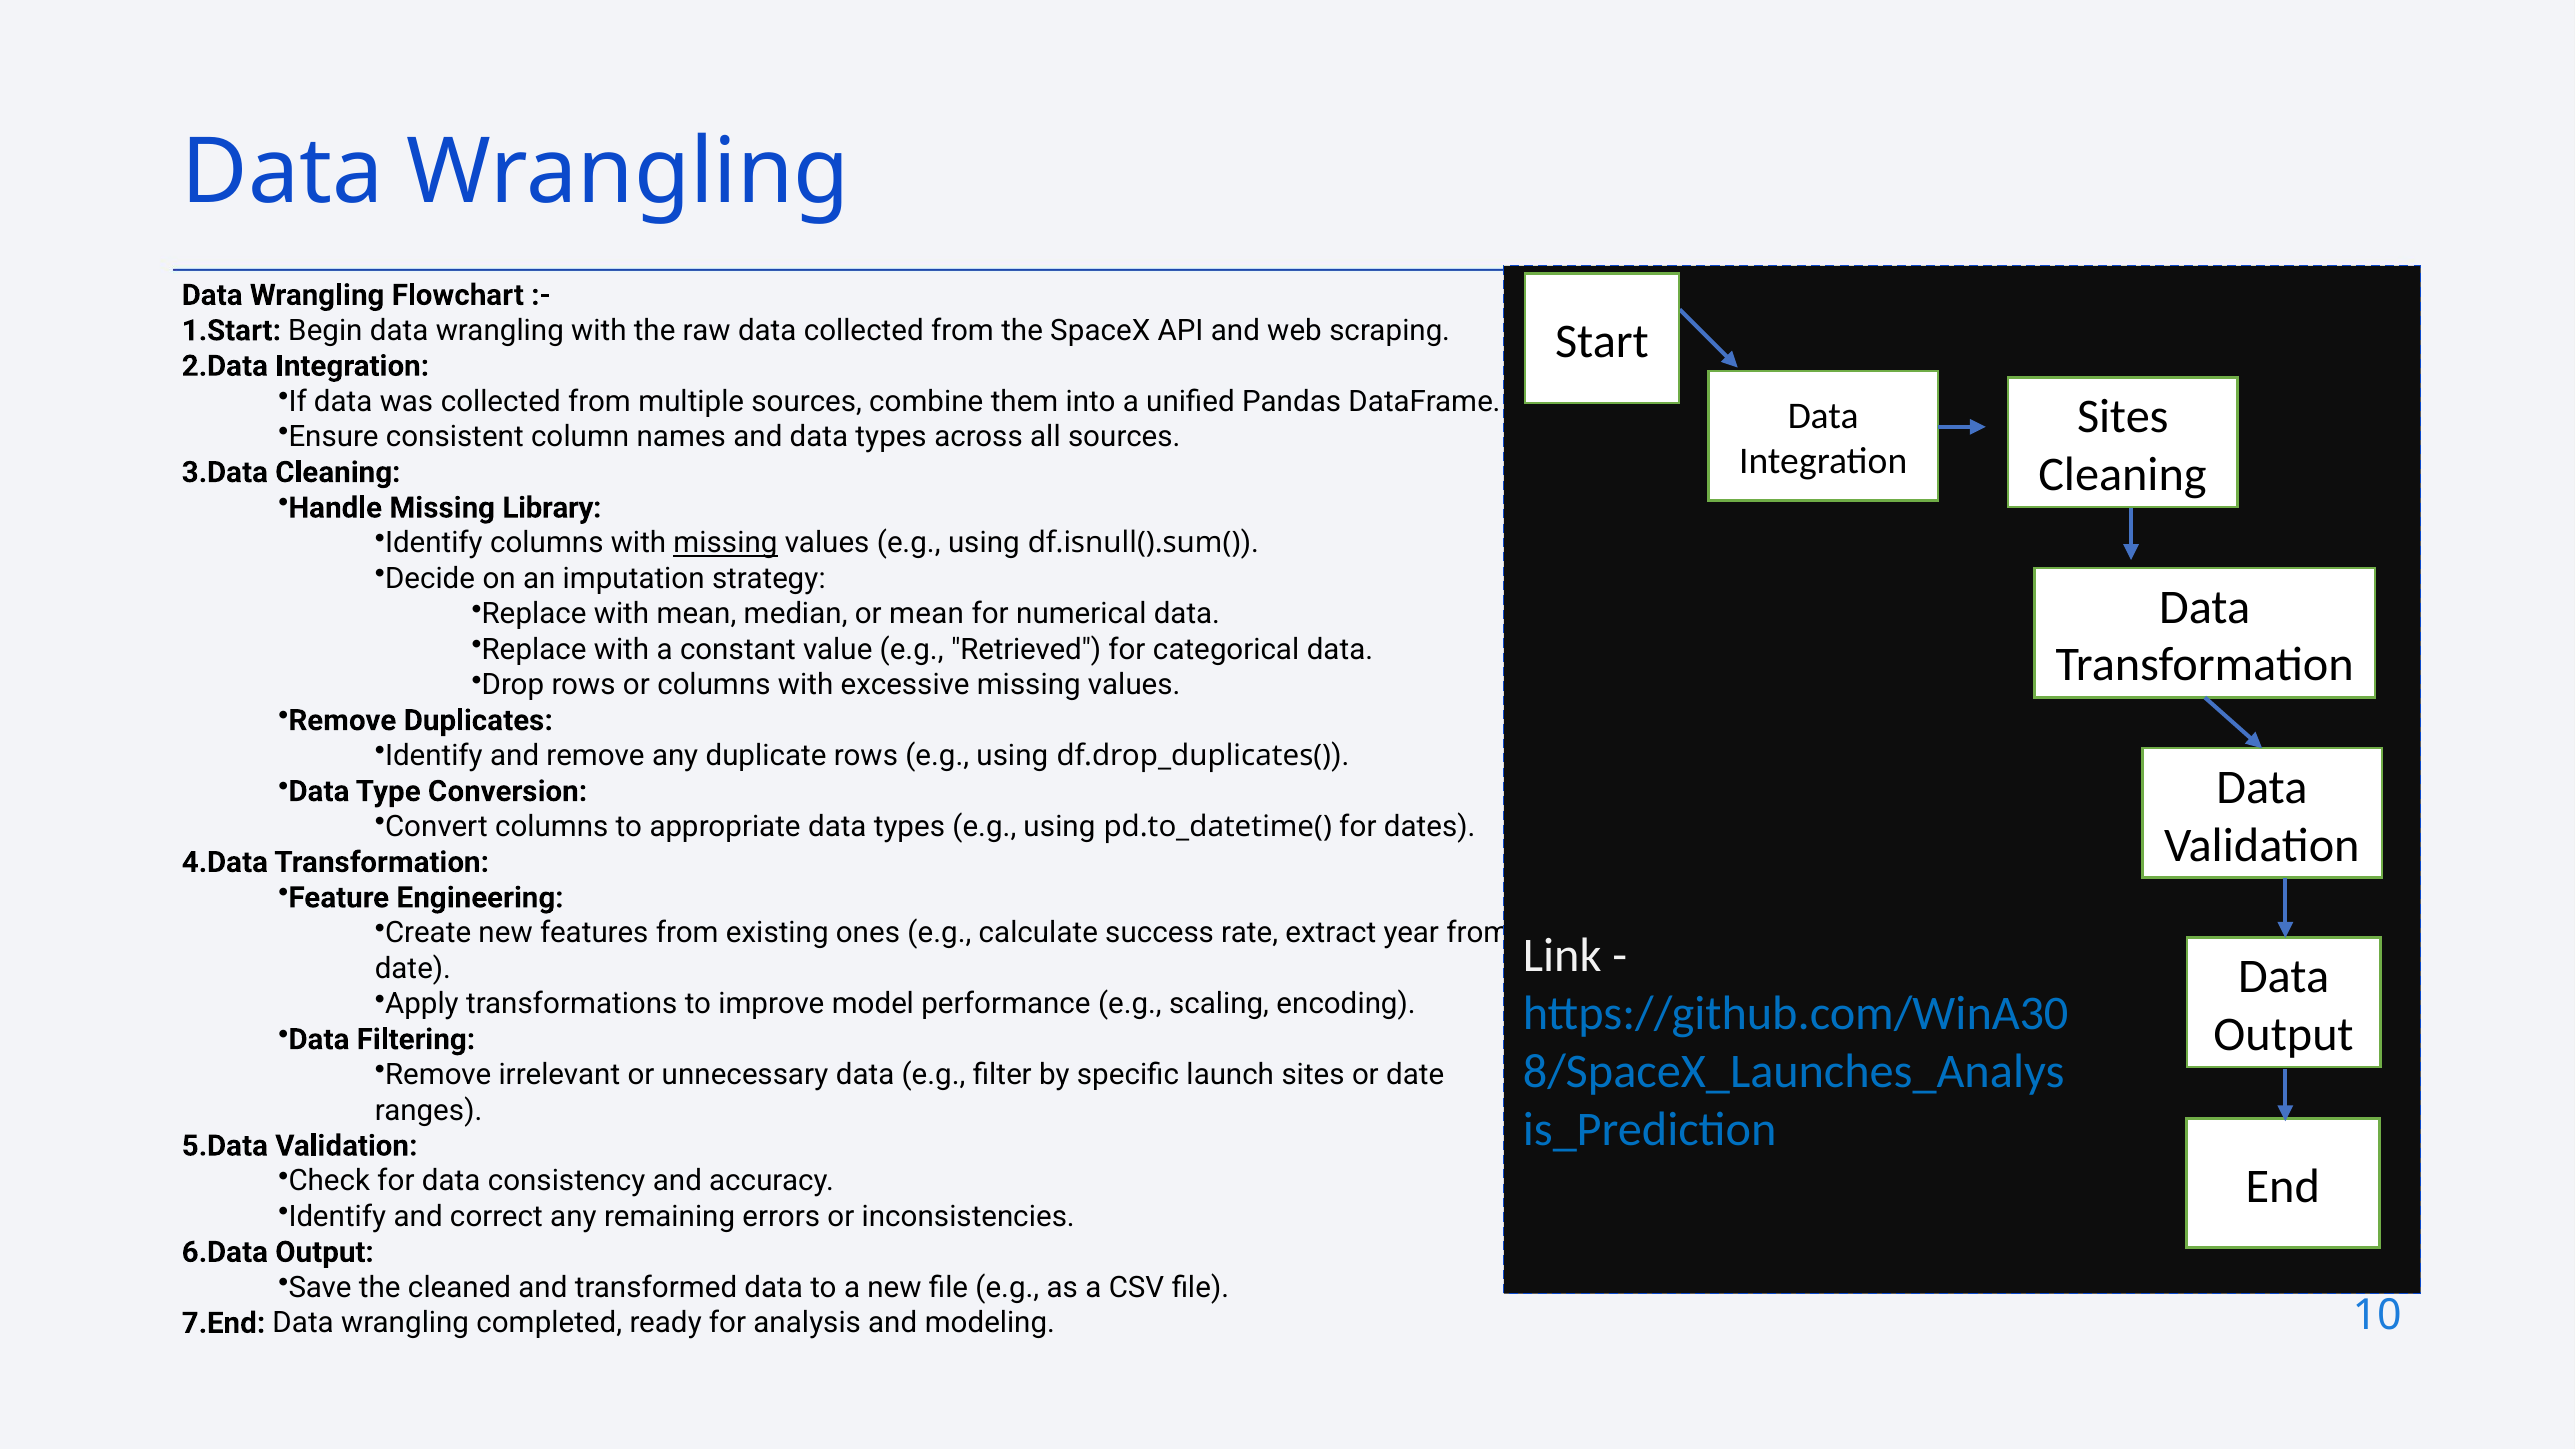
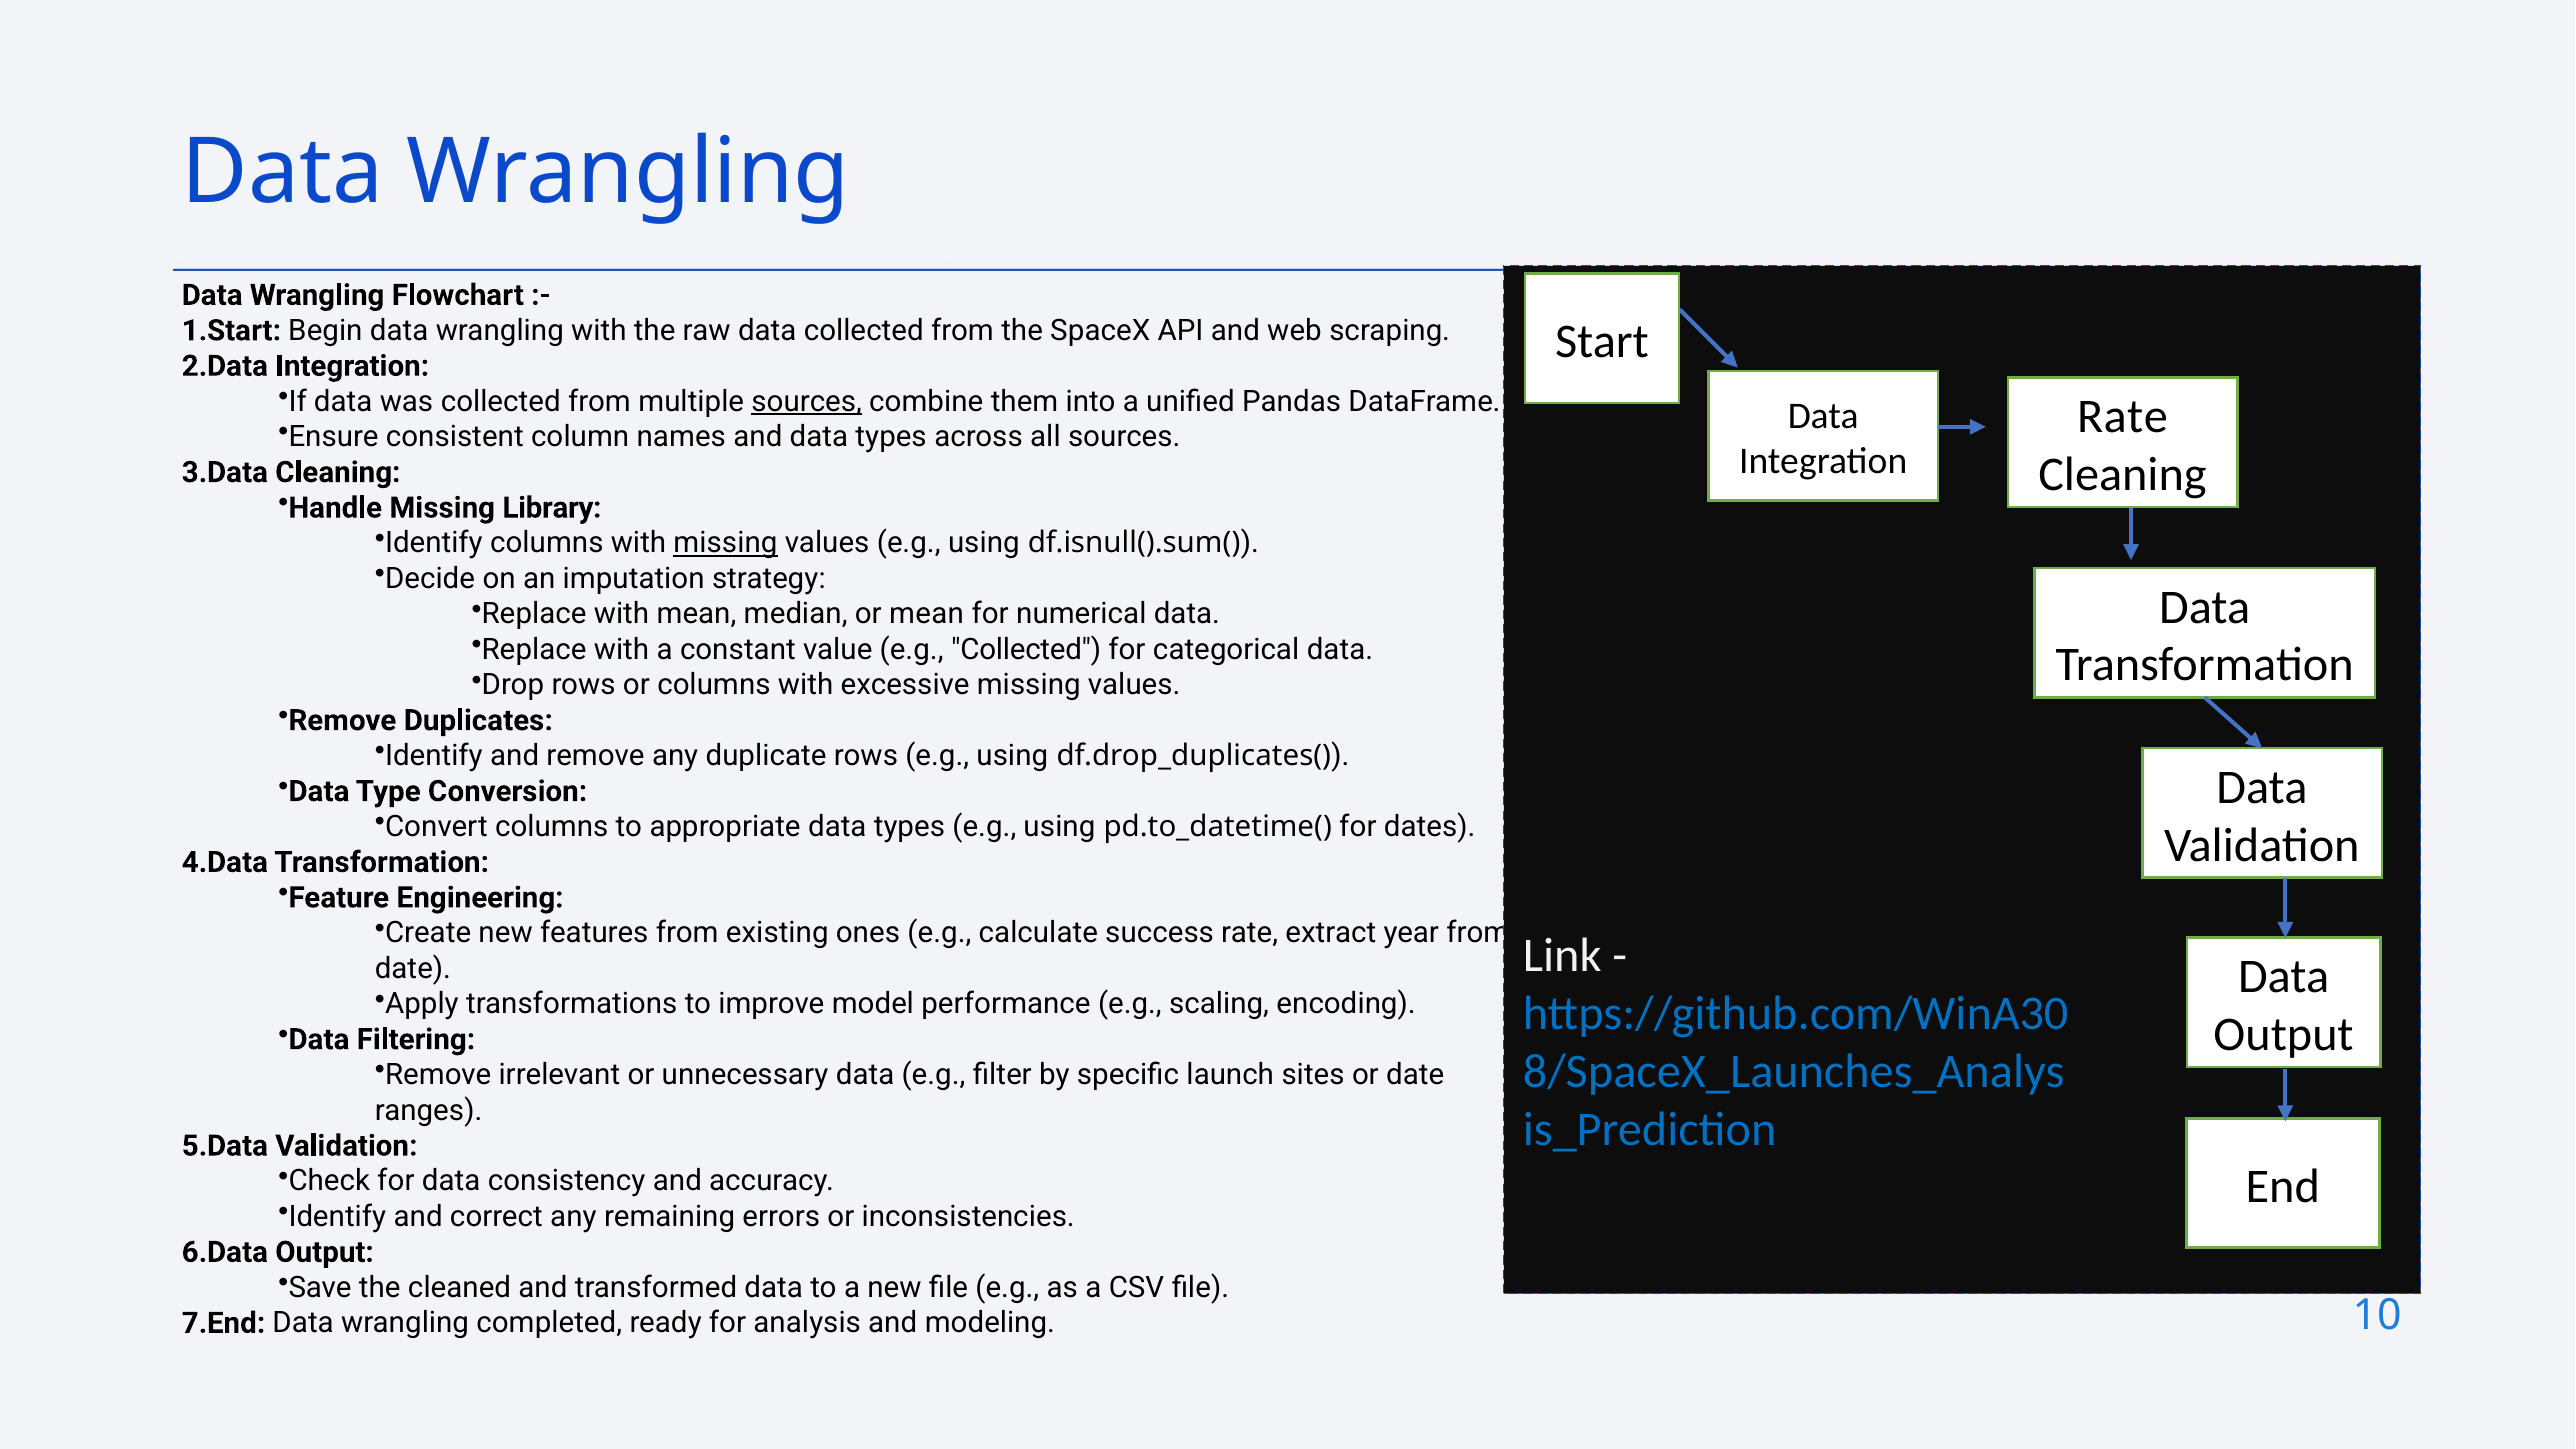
sources underline: none -> present (807, 401)
Sites: Sites -> Rate (2122, 417)
e.g Retrieved: Retrieved -> Collected (1026, 650)
